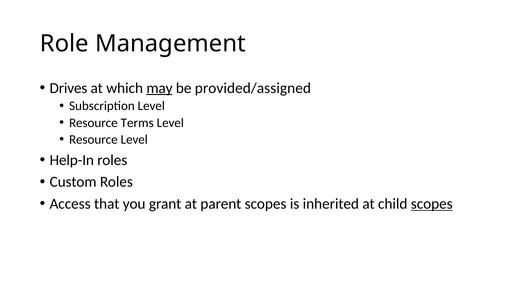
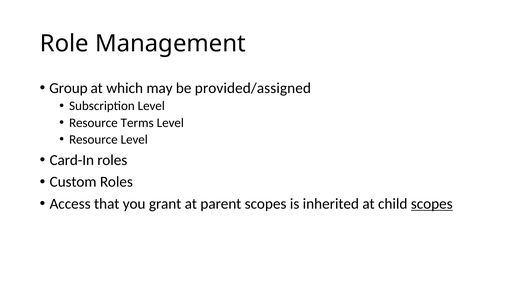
Drives: Drives -> Group (68, 88)
may underline: present -> none (159, 88)
Help-In: Help-In -> Card-In (72, 160)
